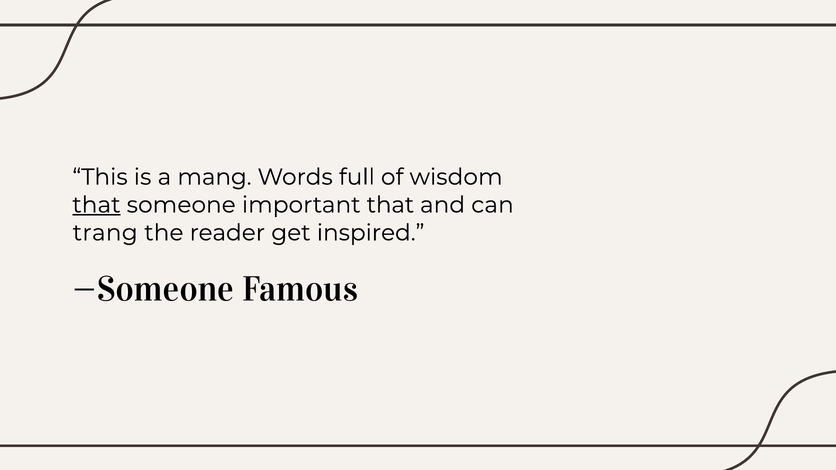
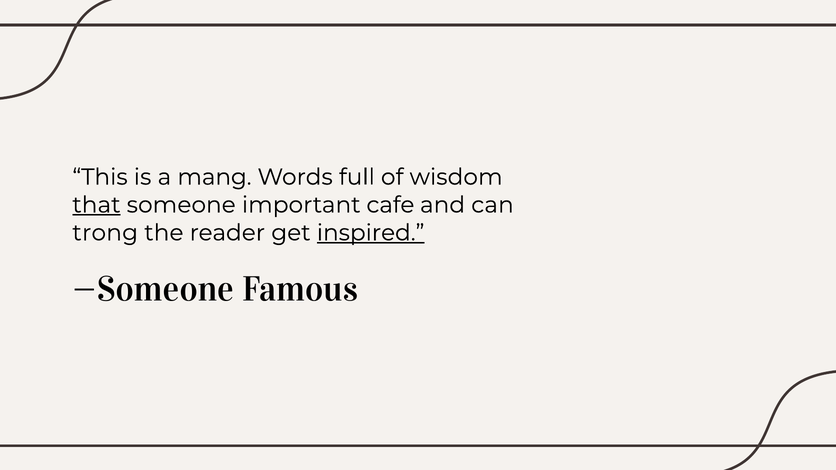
important that: that -> cafe (390, 205)
trang: trang -> trong (105, 233)
inspired underline: none -> present (371, 233)
